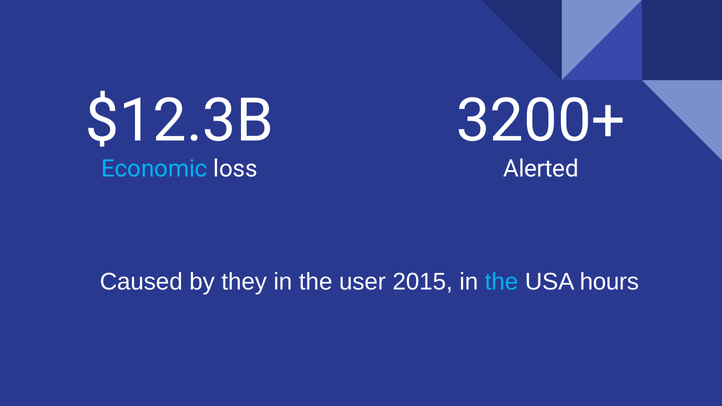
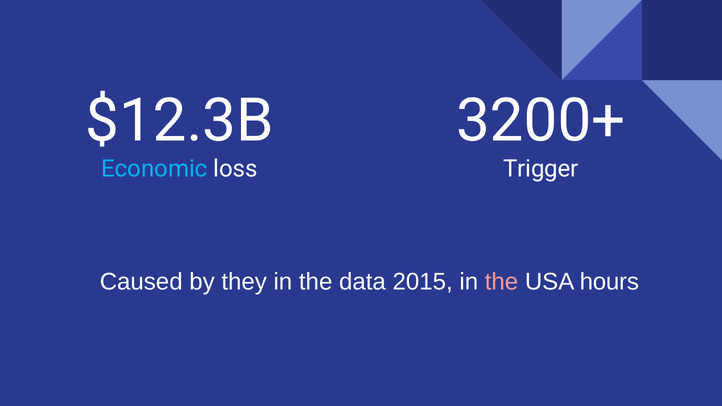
Alerted: Alerted -> Trigger (541, 169)
user: user -> data (362, 282)
the colour: light blue -> pink (501, 282)
